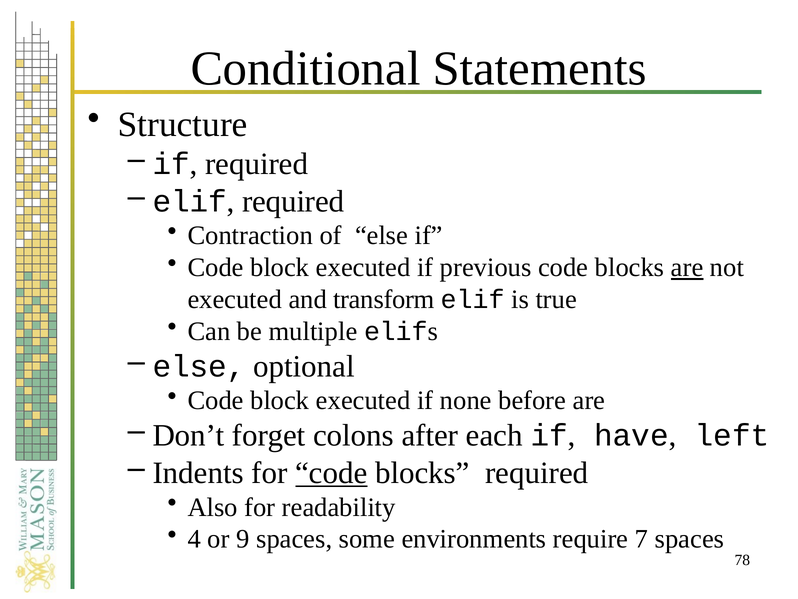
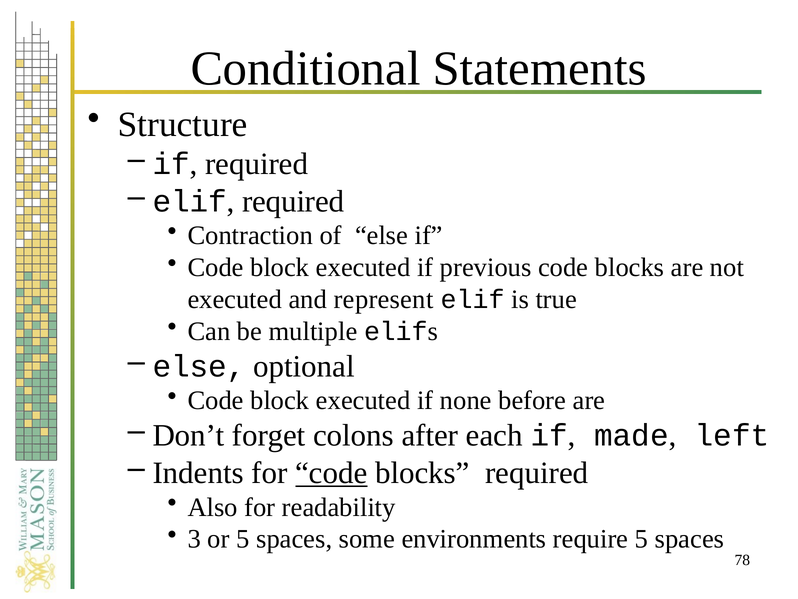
are underline: present -> none (687, 267)
transform: transform -> represent (384, 299)
have: have -> made (631, 435)
4: 4 -> 3 (194, 539)
or 9: 9 -> 5 (243, 539)
require 7: 7 -> 5 (641, 539)
